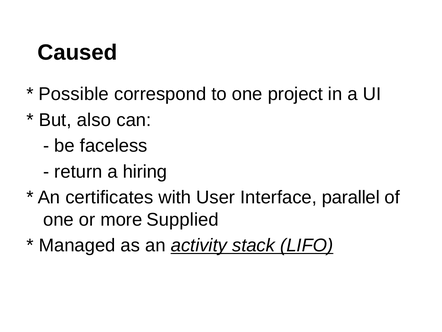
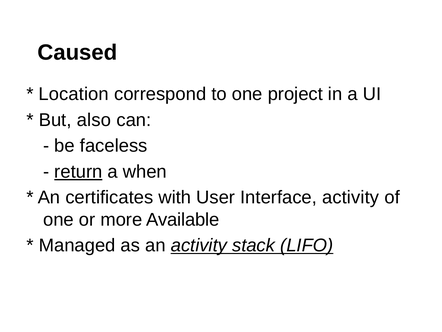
Possible: Possible -> Location (74, 94)
return underline: none -> present (78, 171)
hiring: hiring -> when (145, 171)
Interface parallel: parallel -> activity (351, 197)
Supplied: Supplied -> Available (183, 219)
